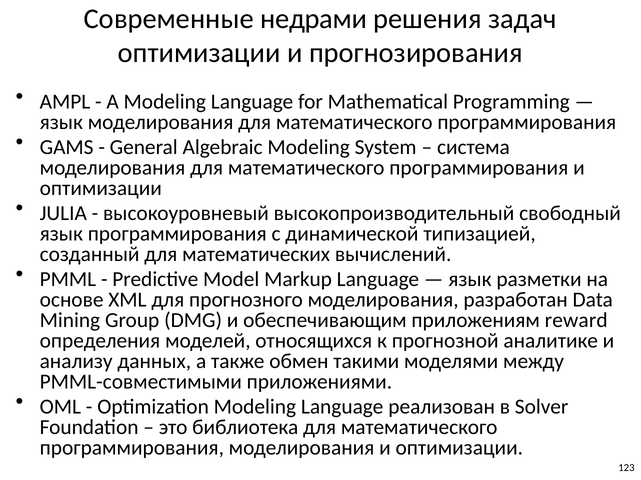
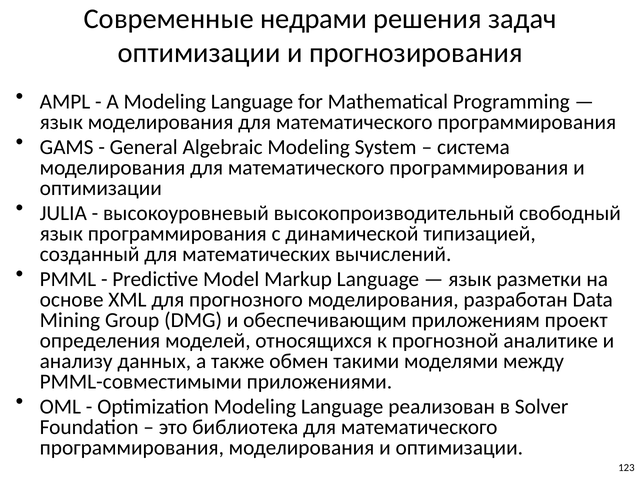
reward: reward -> проект (576, 321)
